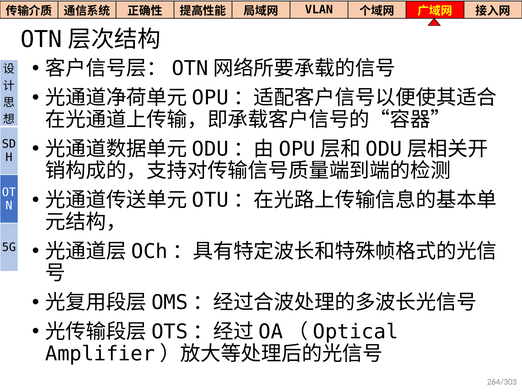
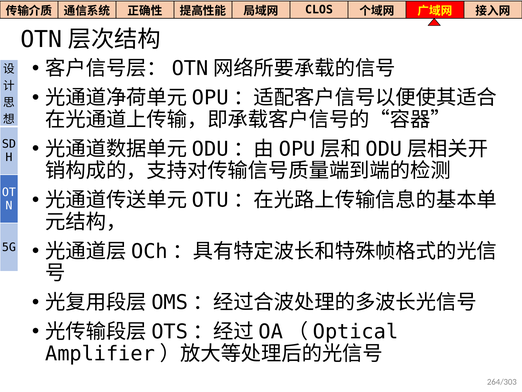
VLAN: VLAN -> CLOS (319, 10)
